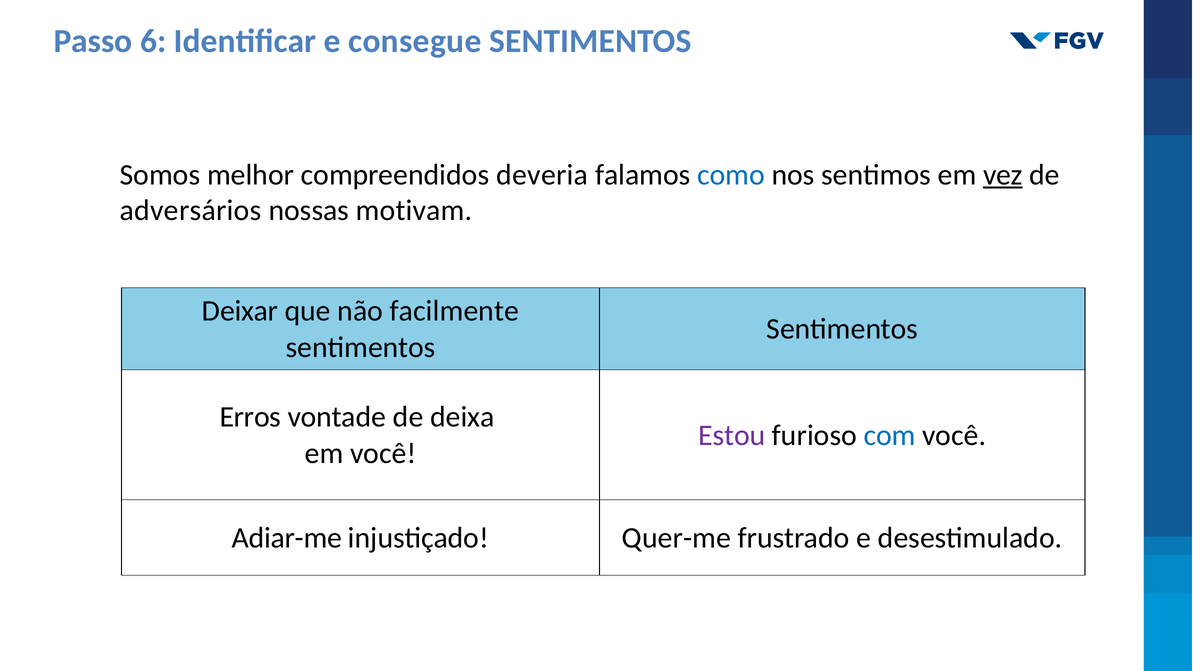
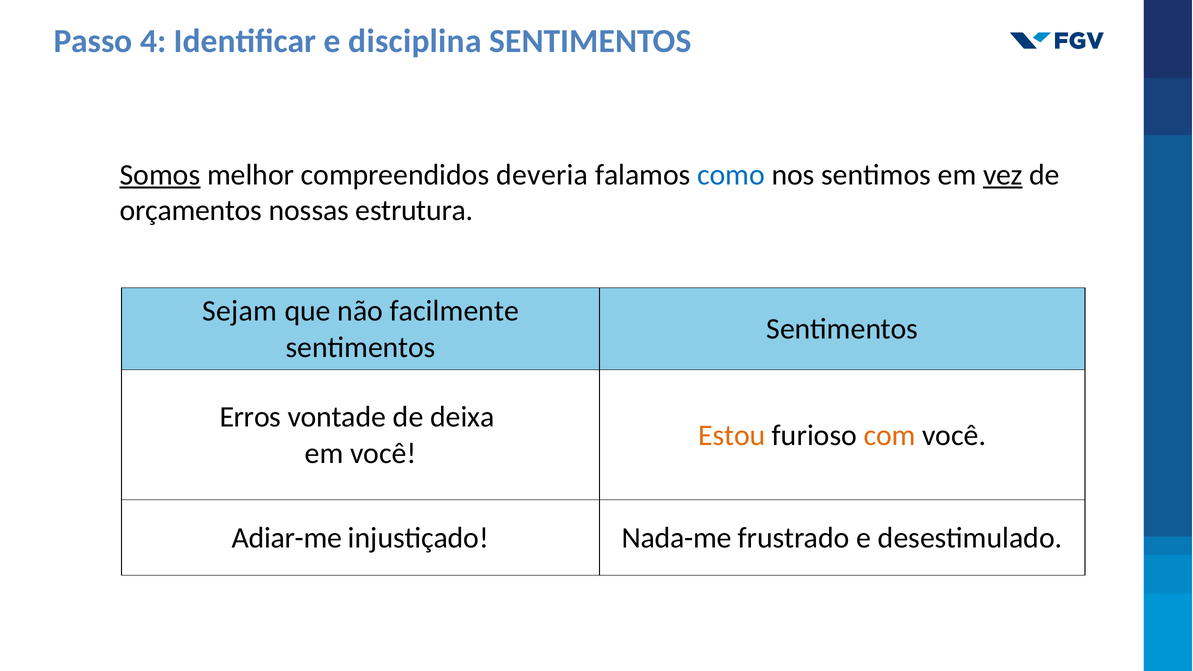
6: 6 -> 4 (153, 41)
consegue: consegue -> disciplina (415, 41)
Somos underline: none -> present (160, 175)
adversários: adversários -> orçamentos (191, 211)
motivam: motivam -> estrutura (414, 211)
Deixar: Deixar -> Sejam (240, 311)
Estou colour: purple -> orange (732, 435)
com colour: blue -> orange (890, 435)
Quer-me: Quer-me -> Nada-me (677, 538)
